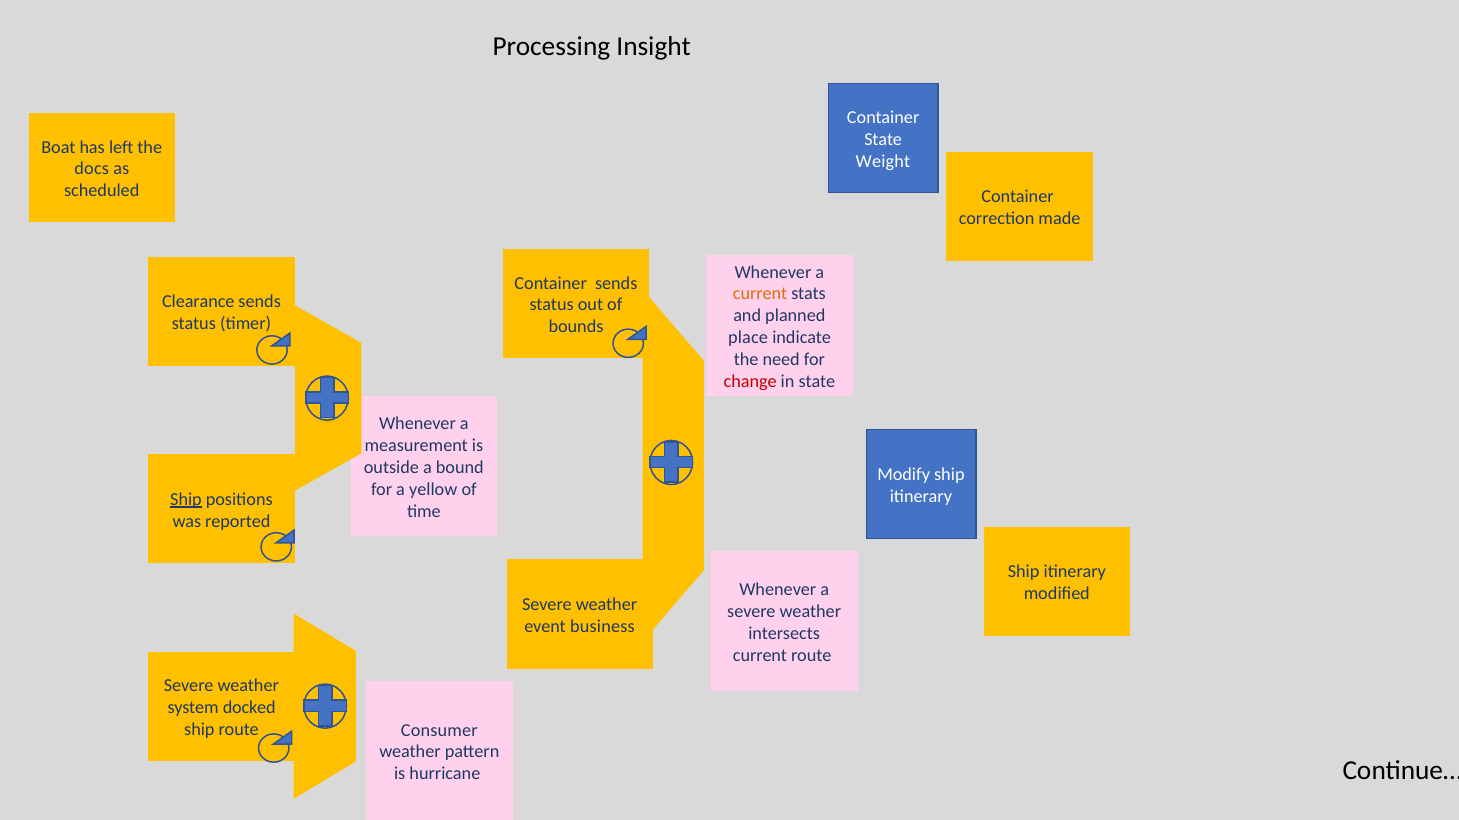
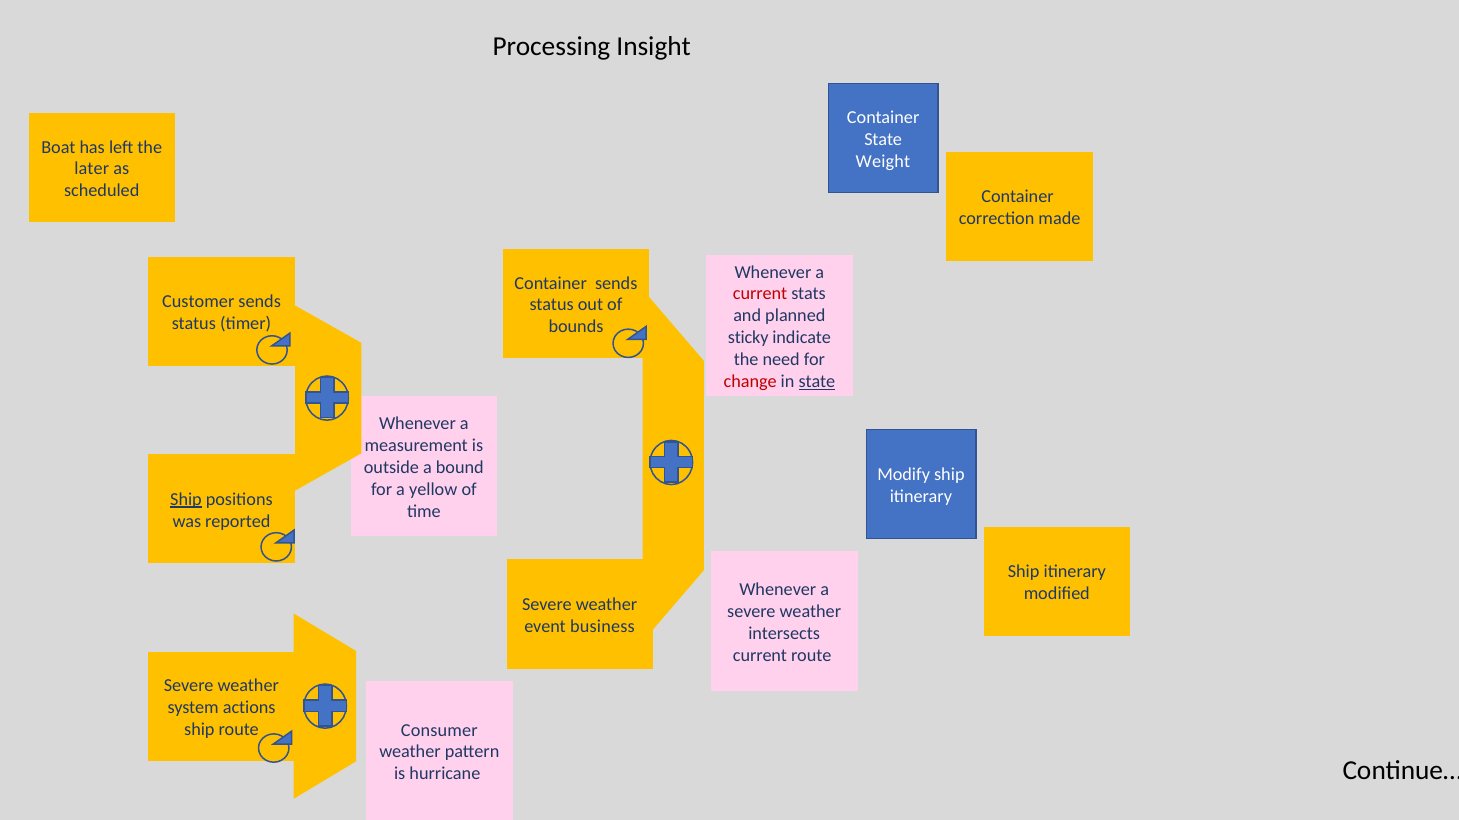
docs: docs -> later (92, 169)
current colour: orange -> red (760, 294)
Clearance: Clearance -> Customer (198, 302)
place: place -> sticky (748, 338)
state underline: none -> present (817, 382)
docked: docked -> actions (249, 708)
